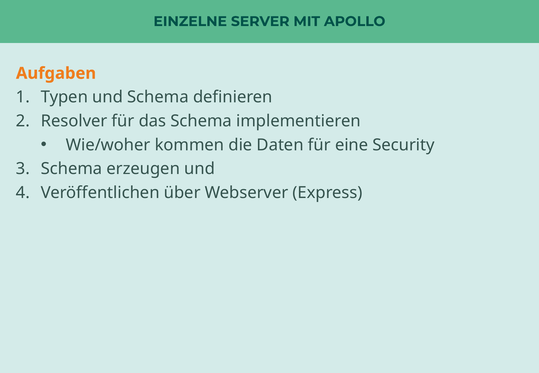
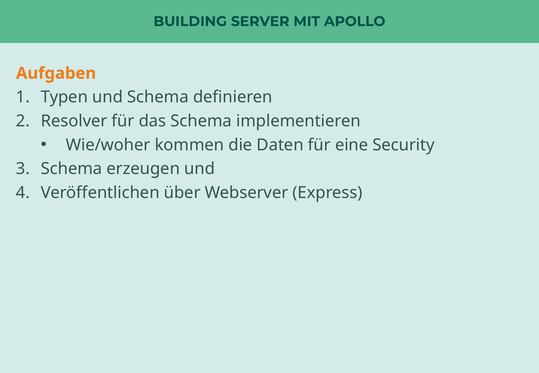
EINZELNE: EINZELNE -> BUILDING (190, 21)
